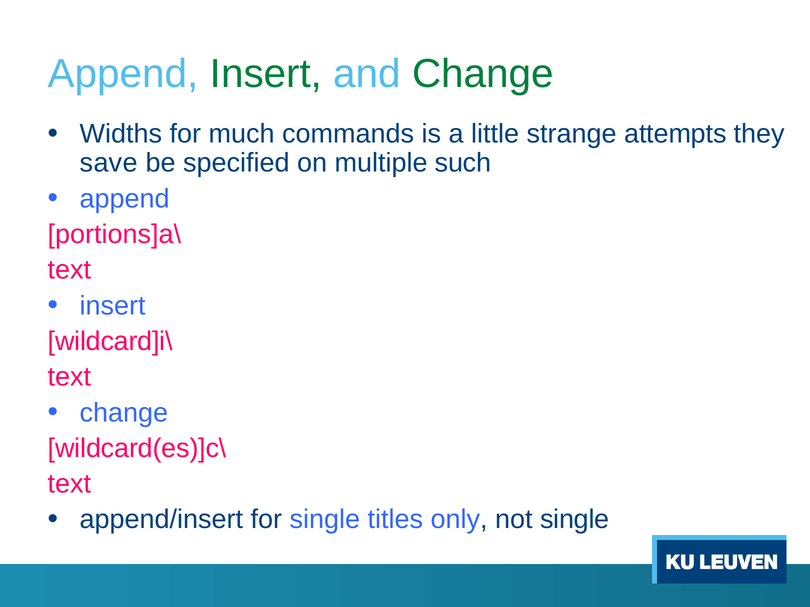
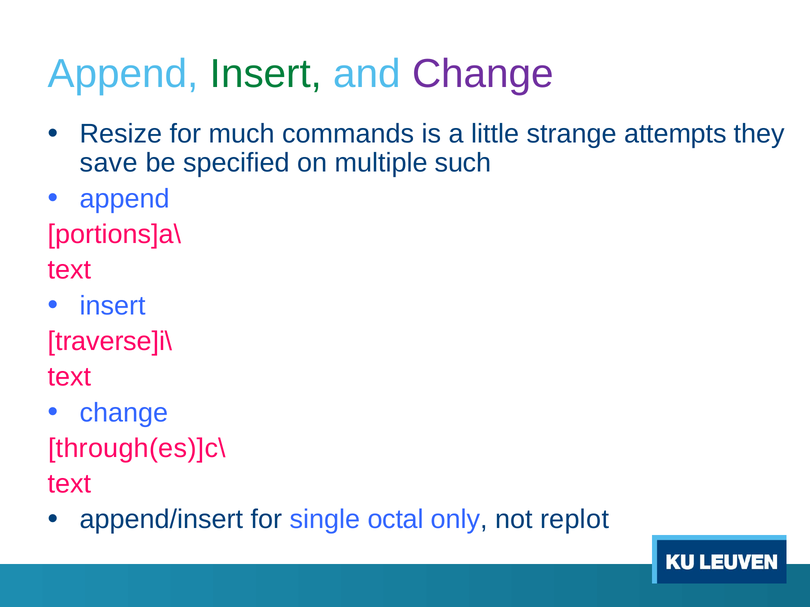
Change colour: green -> purple (483, 74)
Widths: Widths -> Resize (121, 134)
wildcard]i\: wildcard]i\ -> traverse]i\ (110, 342)
wildcard(es)]c\: wildcard(es)]c\ -> through(es)]c\ (137, 449)
titles: titles -> octal (396, 520)
not single: single -> replot (575, 520)
